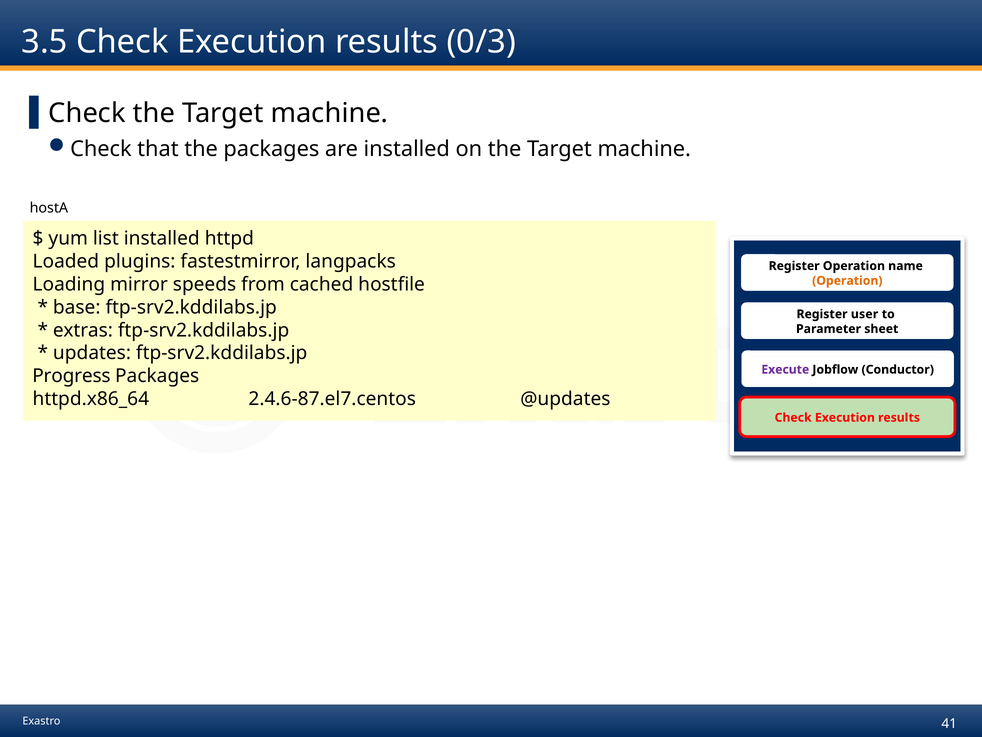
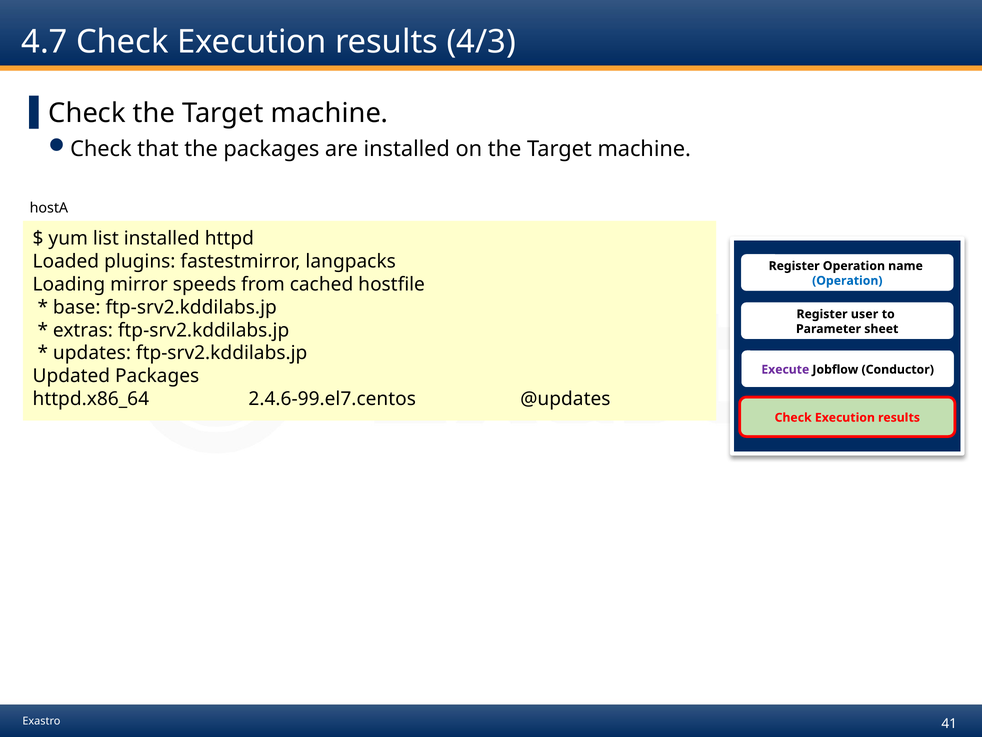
3.5: 3.5 -> 4.7 (44, 42)
0/3: 0/3 -> 4/3 (481, 42)
Operation colour: orange -> blue (847, 281)
Progress: Progress -> Updated (71, 376)
2.4.6-87.el7.centos: 2.4.6-87.el7.centos -> 2.4.6-99.el7.centos (332, 399)
